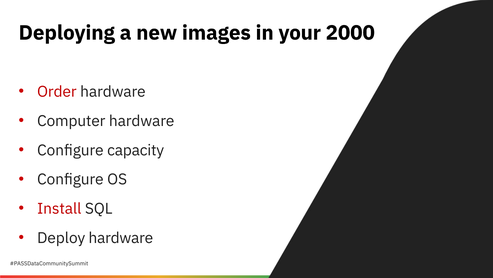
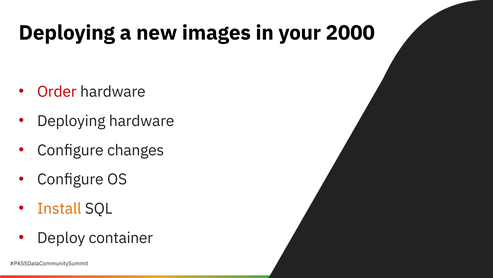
Computer: Computer -> Deploying (71, 121)
capacity: capacity -> changes (136, 150)
Install colour: red -> orange (59, 208)
Deploy hardware: hardware -> container (121, 237)
